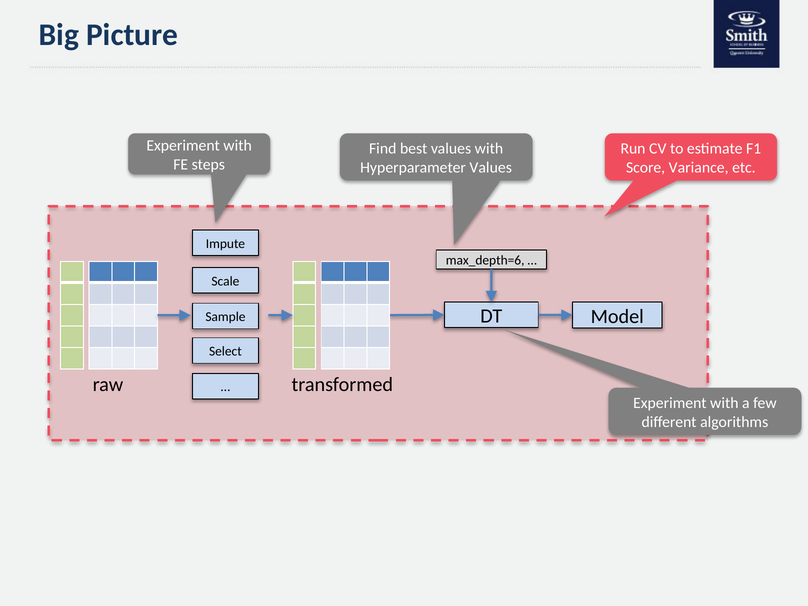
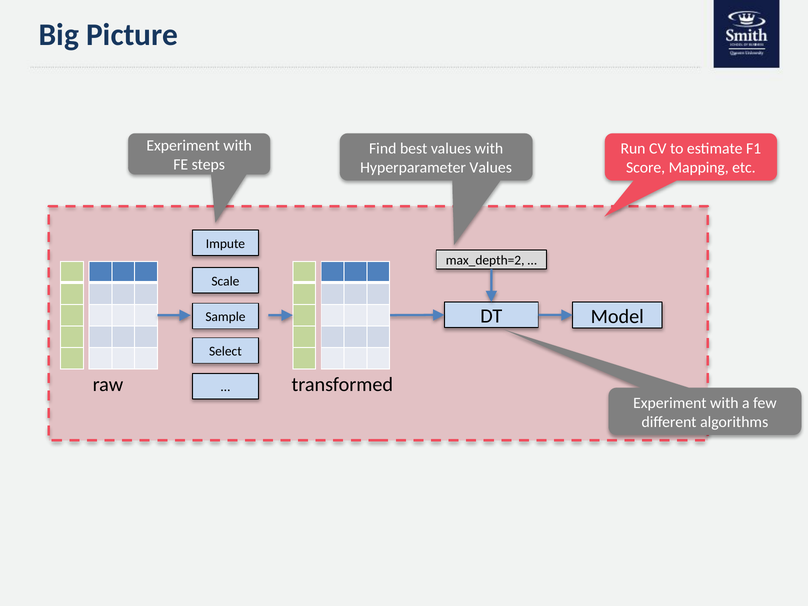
Variance: Variance -> Mapping (699, 167)
max_depth=6: max_depth=6 -> max_depth=2 (485, 260)
